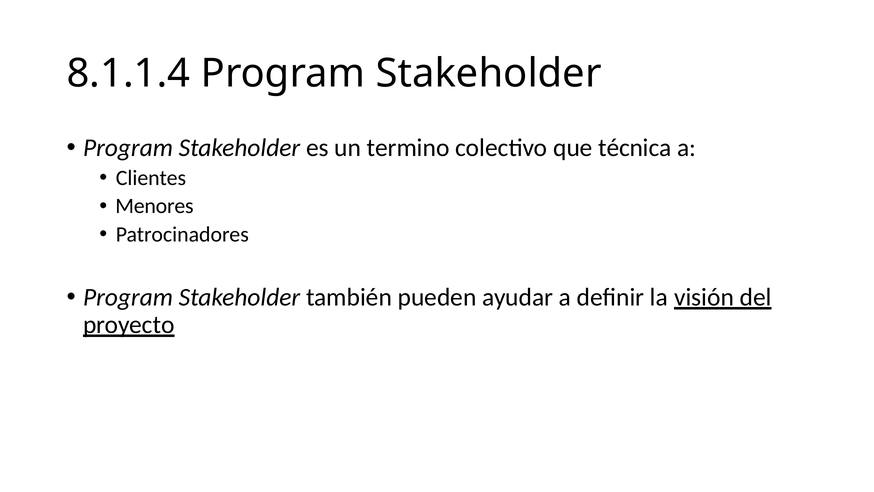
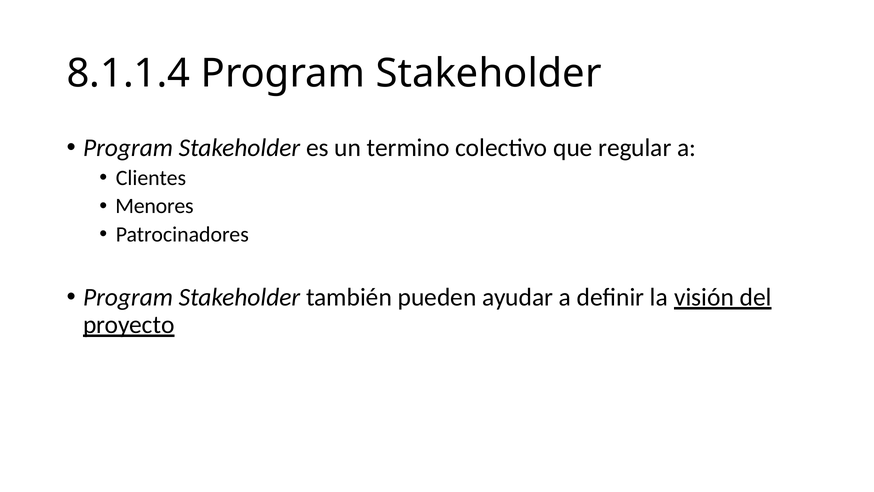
técnica: técnica -> regular (635, 148)
